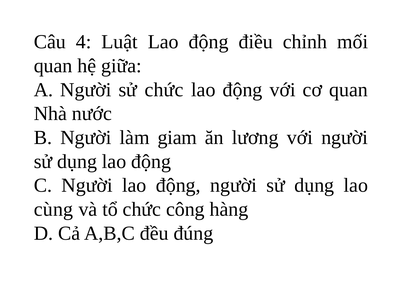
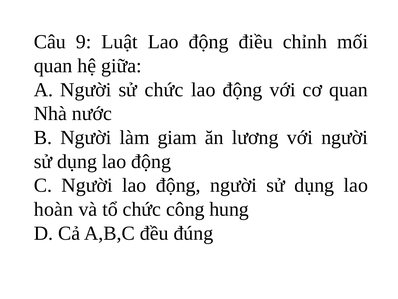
4: 4 -> 9 (84, 42)
cùng: cùng -> hoàn (54, 209)
hàng: hàng -> hung (229, 209)
